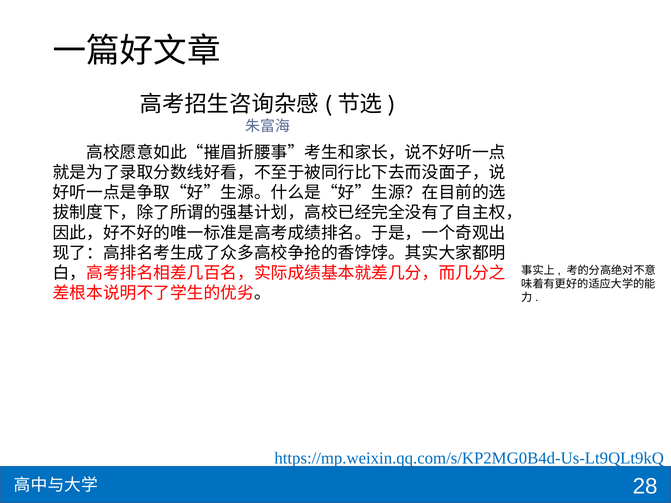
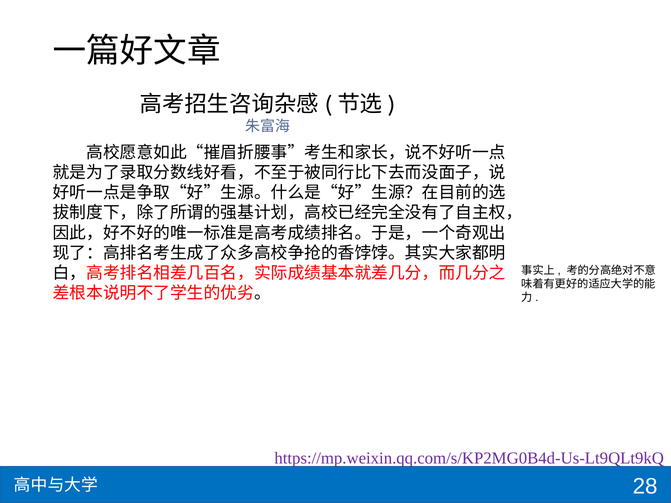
https://mp.weixin.qq.com/s/KP2MG0B4d-Us-Lt9QLt9kQ colour: blue -> purple (469, 458)
